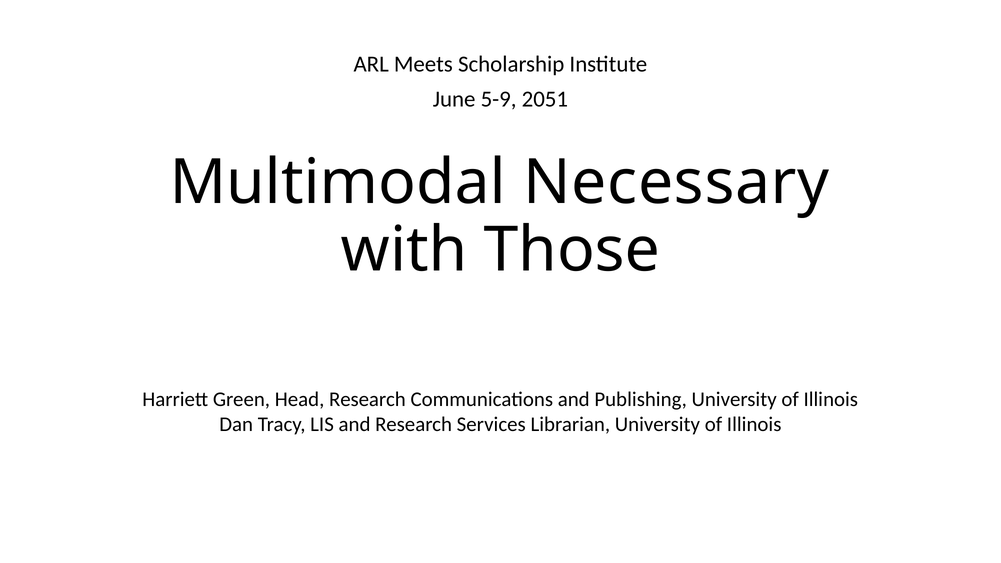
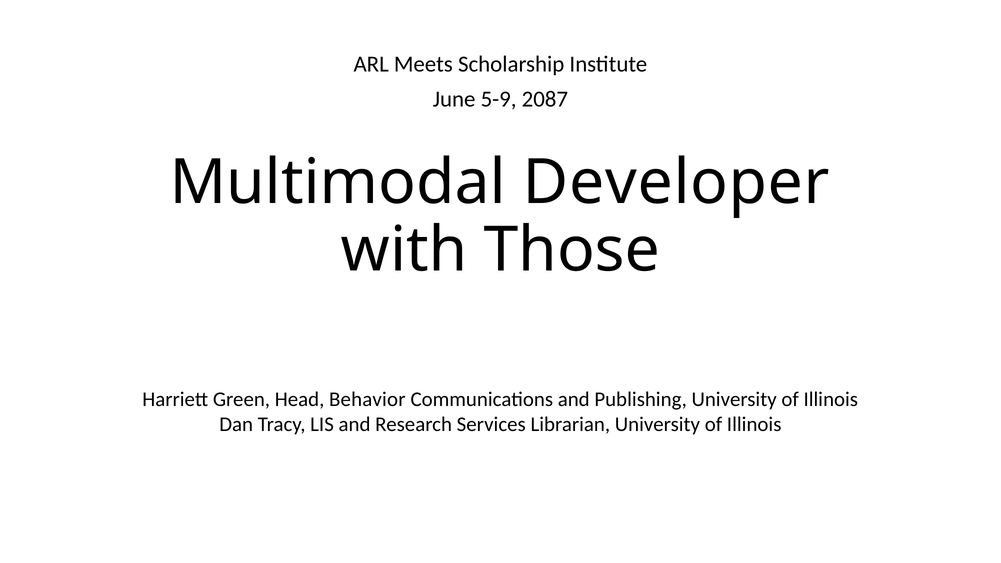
2051: 2051 -> 2087 (545, 99)
Necessary: Necessary -> Developer (676, 183)
Head Research: Research -> Behavior (367, 399)
